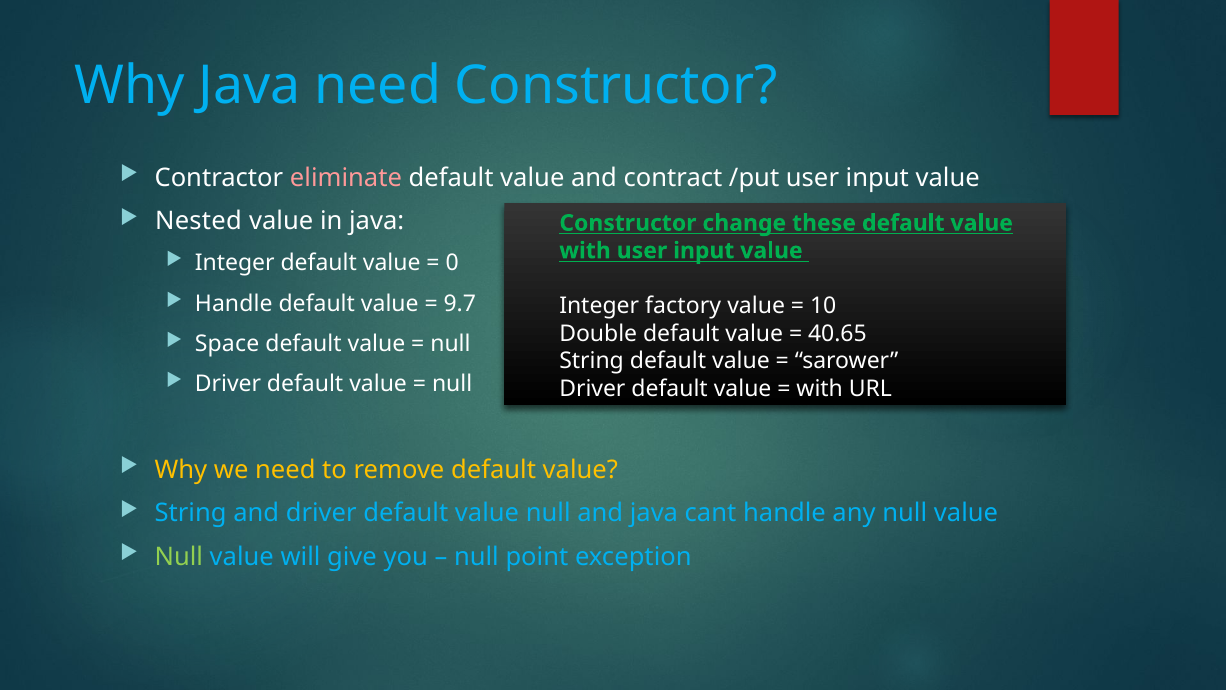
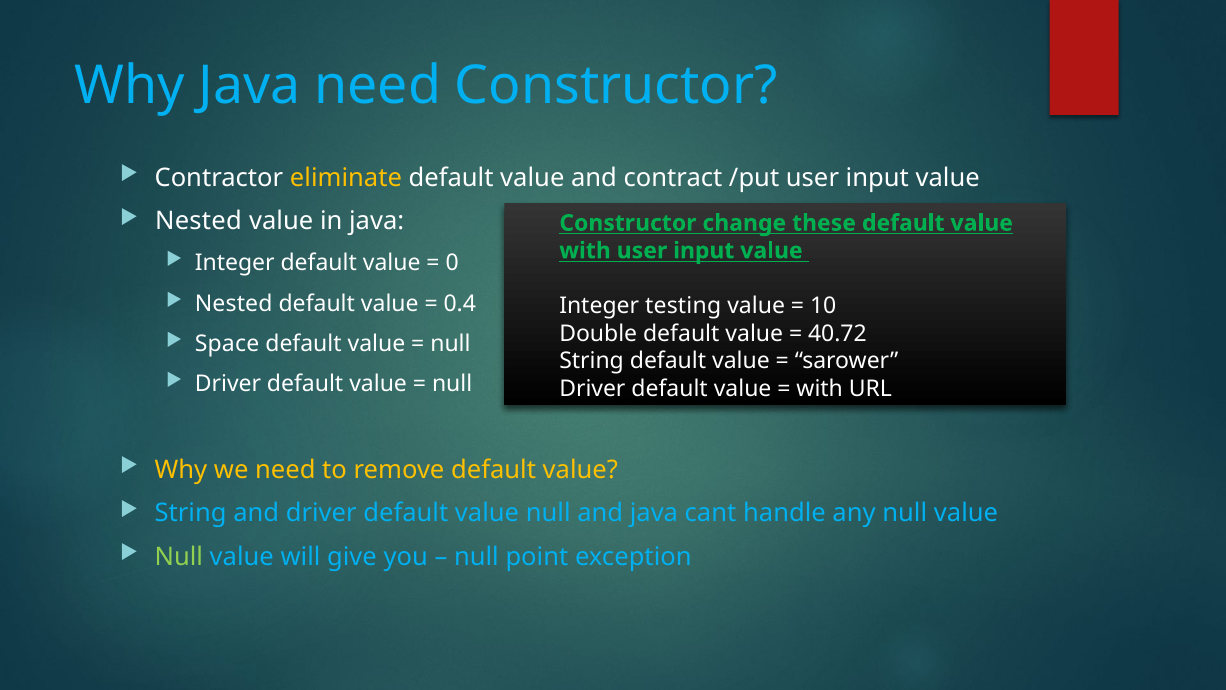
eliminate colour: pink -> yellow (346, 178)
Handle: Handle -> Nested (234, 303)
9.7: 9.7 -> 0.4 (460, 303)
factory: factory -> testing (683, 306)
40.65: 40.65 -> 40.72 (837, 333)
